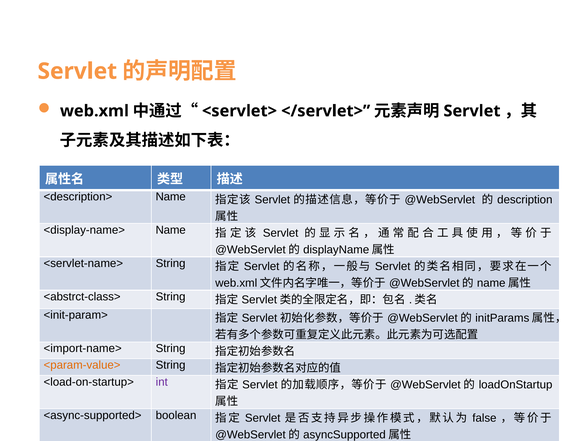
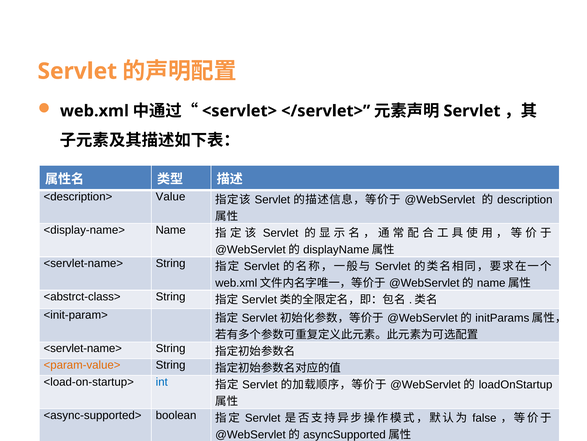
<description> Name: Name -> Value (171, 196)
<import-name>: <import-name> -> <servlet-name> (83, 348)
int colour: purple -> blue (162, 381)
